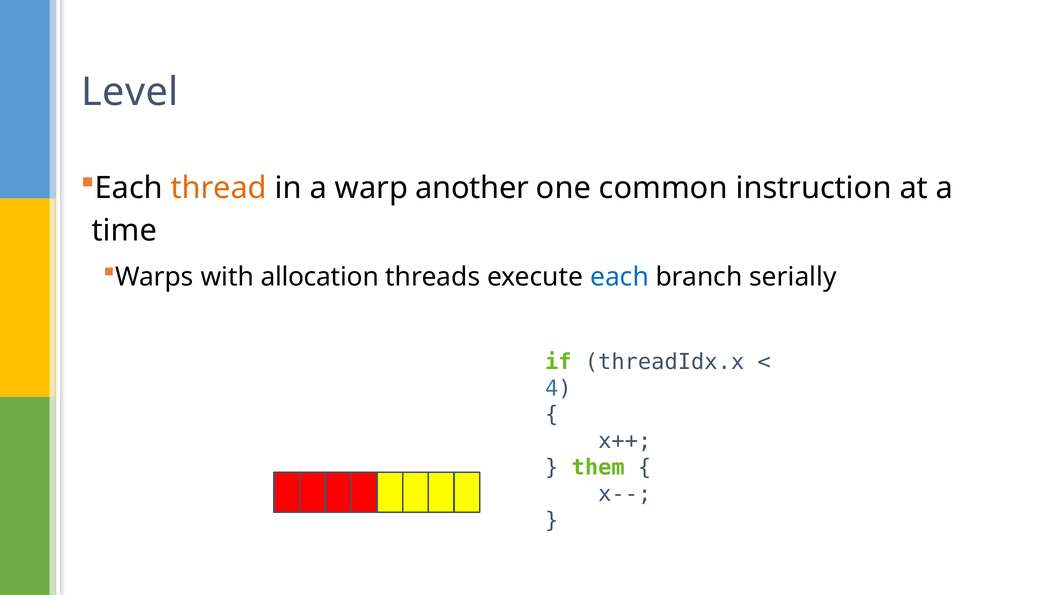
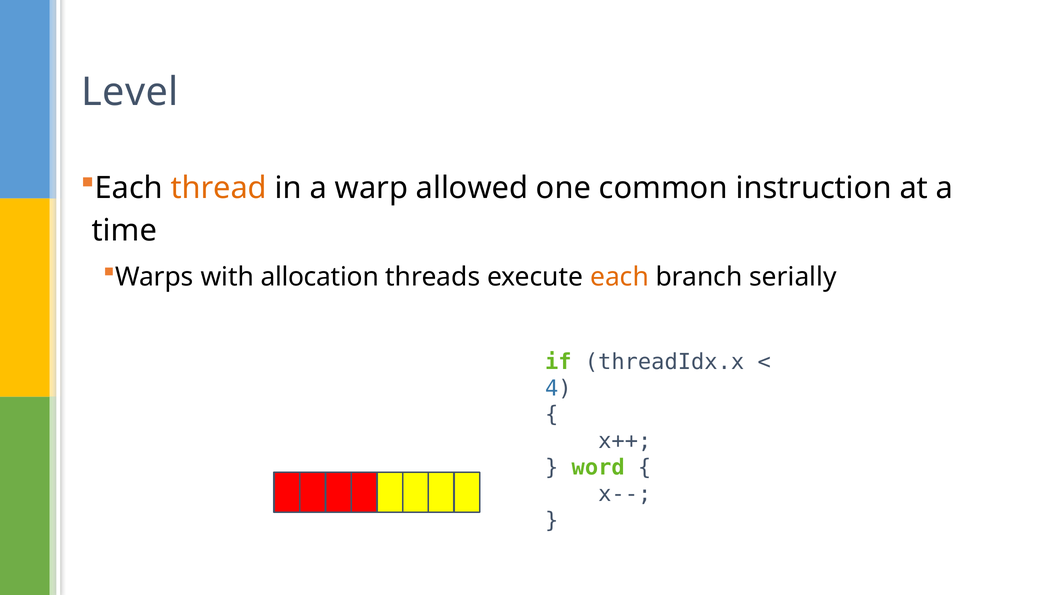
another: another -> allowed (472, 188)
each colour: blue -> orange (619, 277)
them: them -> word (598, 467)
